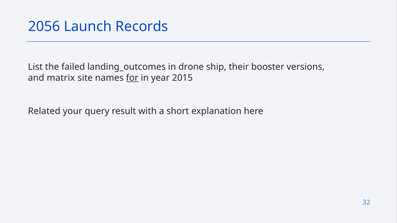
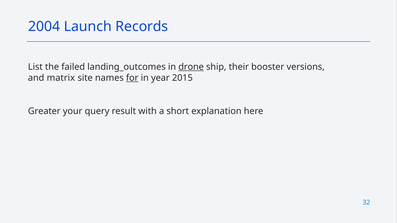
2056: 2056 -> 2004 (44, 26)
drone underline: none -> present (191, 67)
Related: Related -> Greater (44, 111)
